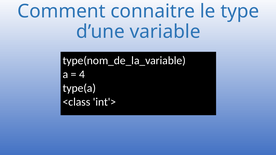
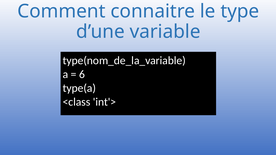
4: 4 -> 6 (82, 74)
